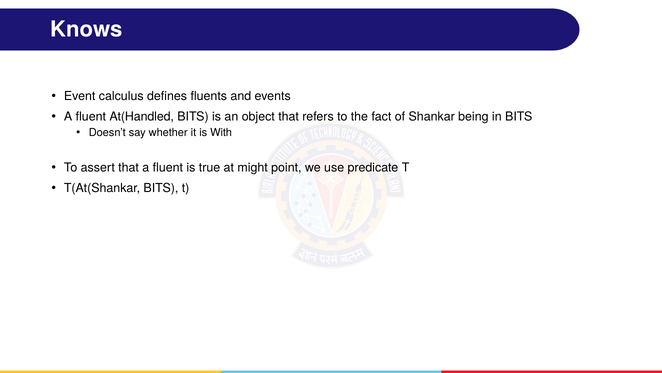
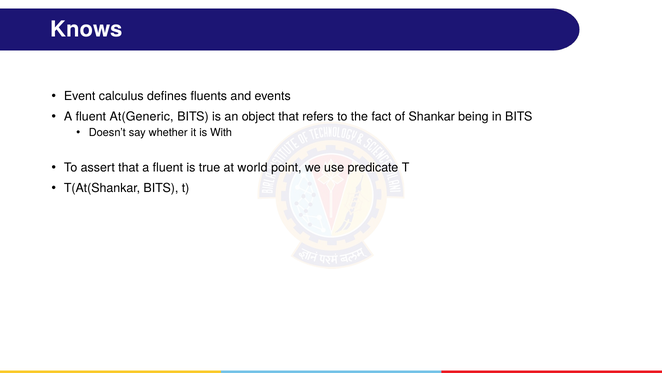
At(Handled: At(Handled -> At(Generic (142, 116)
might: might -> world (253, 167)
